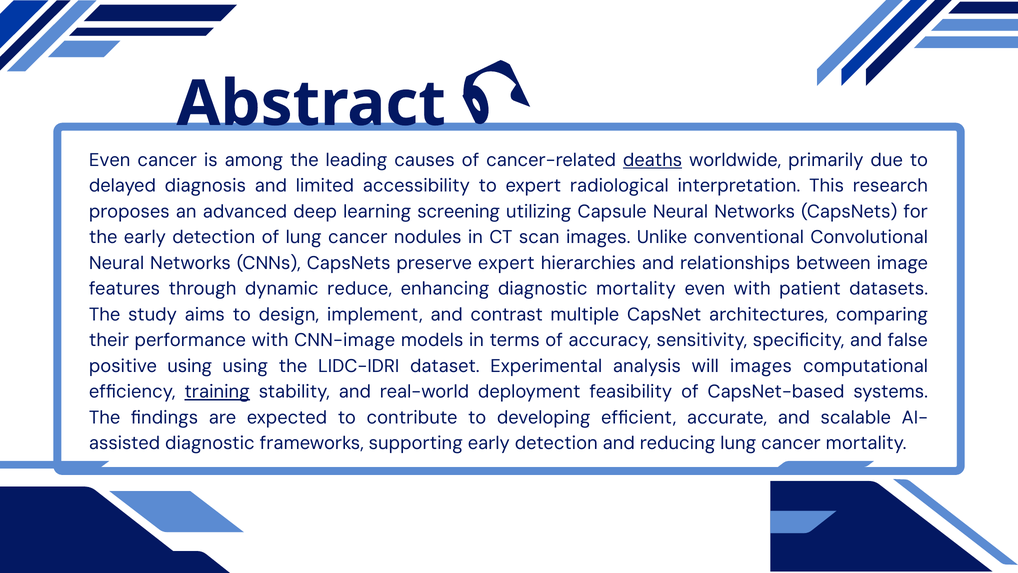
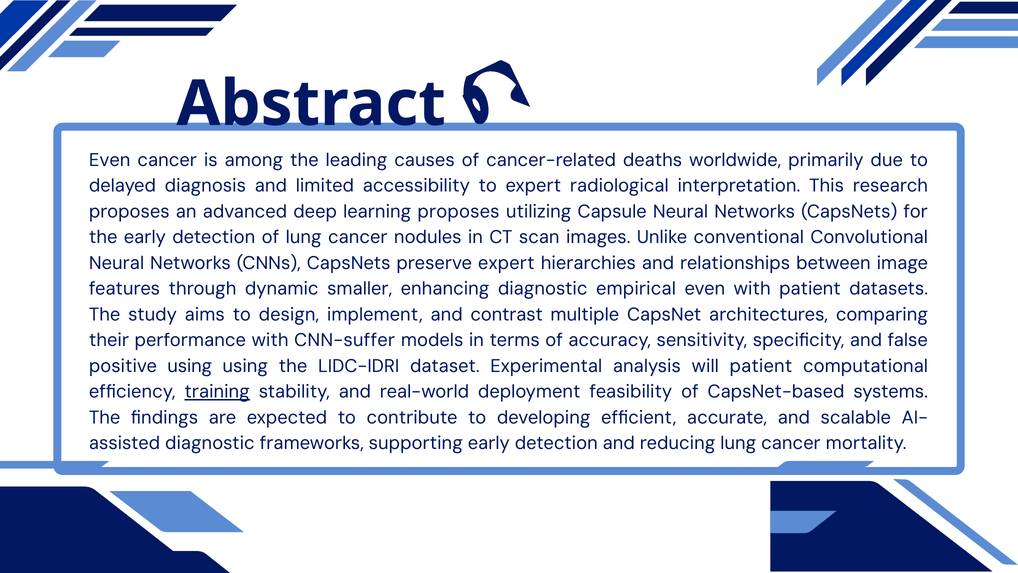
deaths underline: present -> none (653, 160)
learning screening: screening -> proposes (459, 211)
reduce: reduce -> smaller (360, 289)
diagnostic mortality: mortality -> empirical (636, 289)
CNN-image: CNN-image -> CNN-suffer (345, 340)
will images: images -> patient (761, 366)
